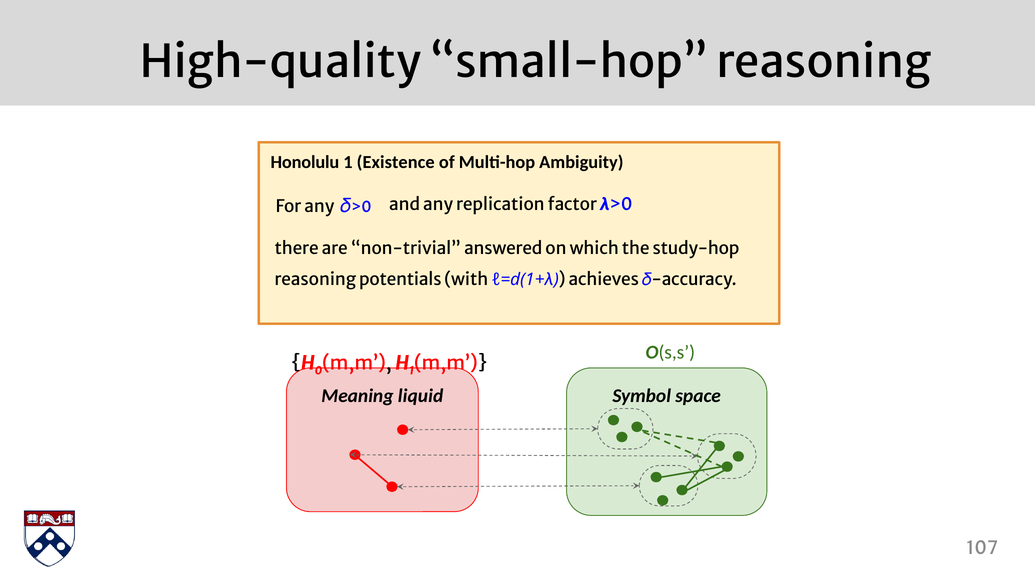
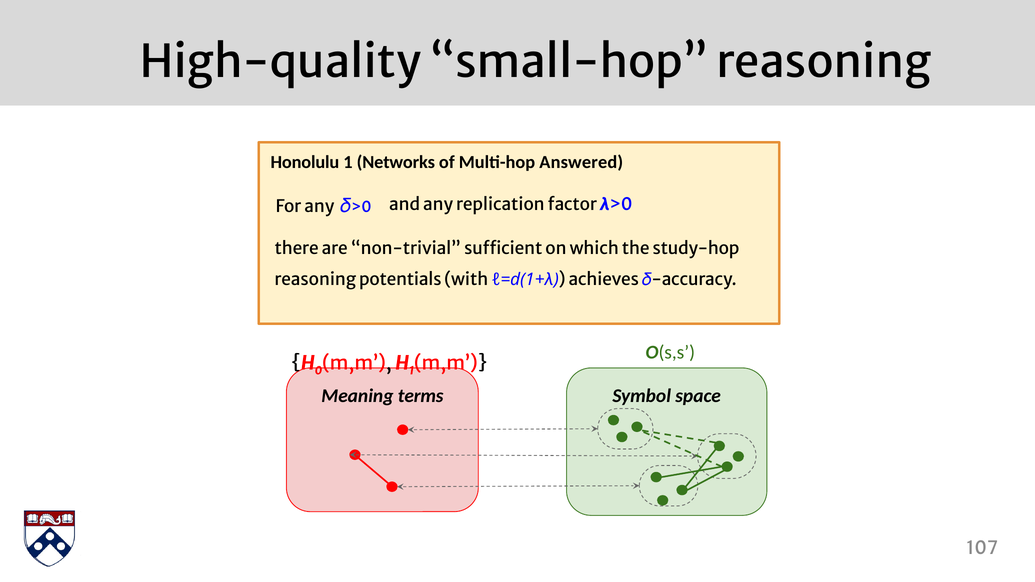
Existence: Existence -> Networks (396, 162)
Ambiguity: Ambiguity -> Answered (581, 162)
answered: answered -> sufficient (503, 248)
liquid: liquid -> terms (421, 396)
